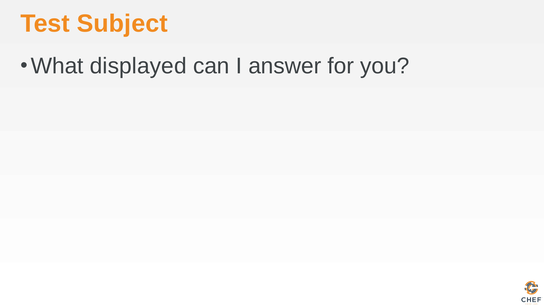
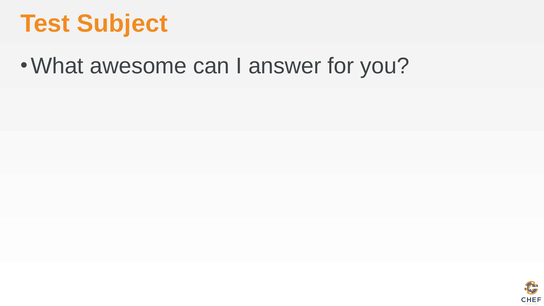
displayed: displayed -> awesome (138, 66)
